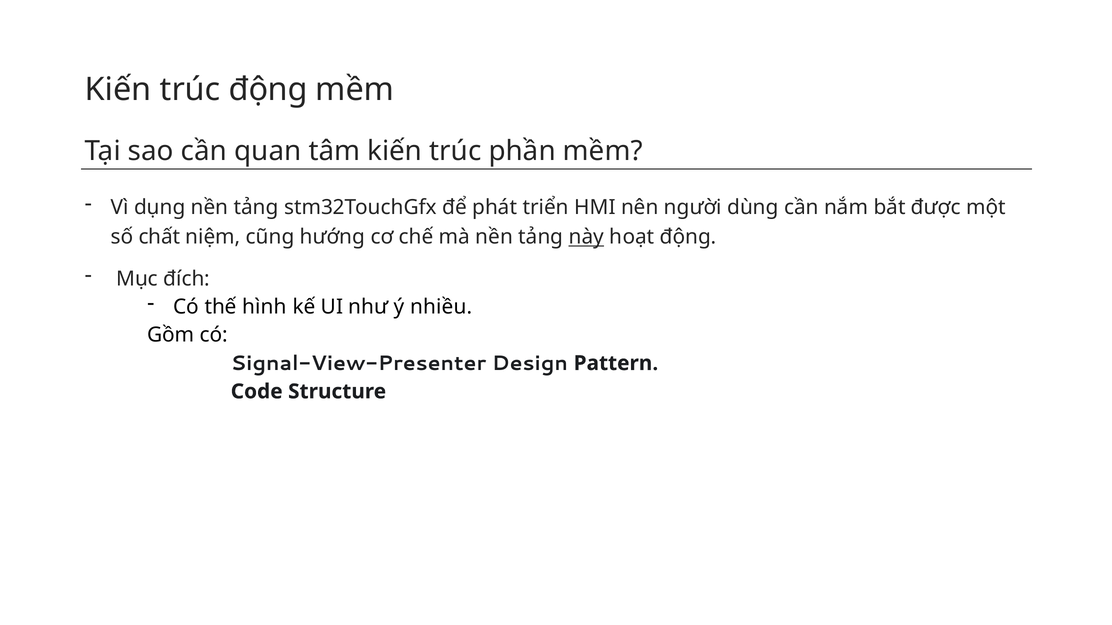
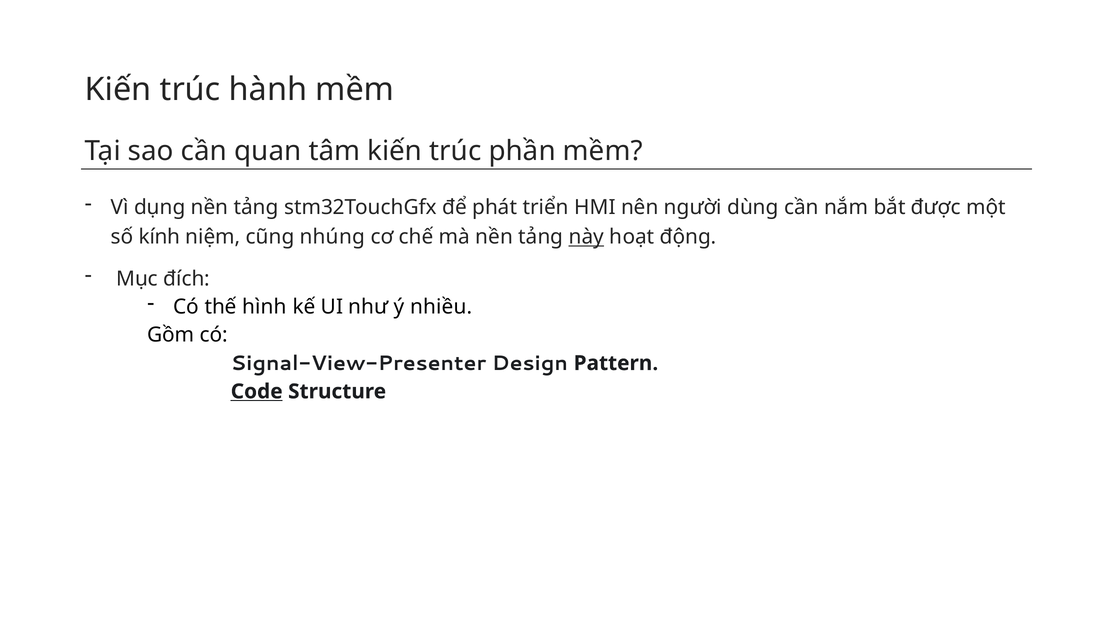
trúc động: động -> hành (268, 90)
chất: chất -> kính (159, 237)
hướng: hướng -> nhúng (332, 237)
Code underline: none -> present (257, 392)
